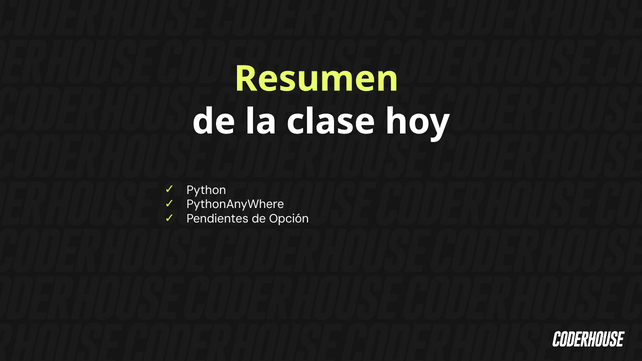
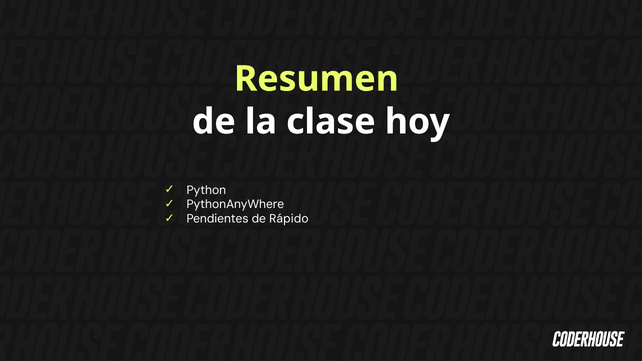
Opción: Opción -> Rápido (289, 219)
